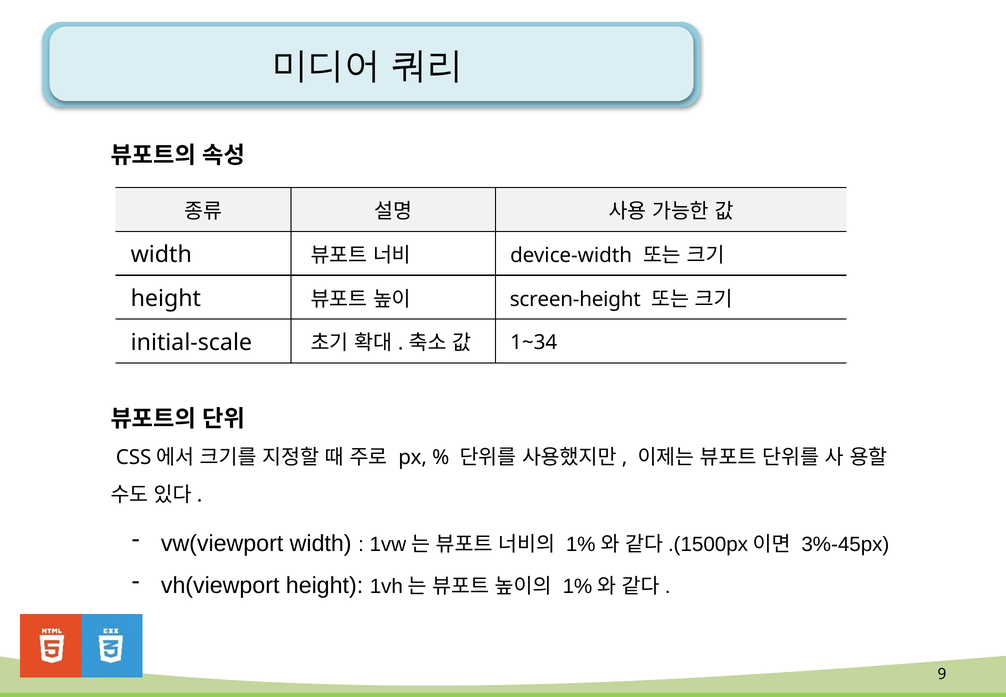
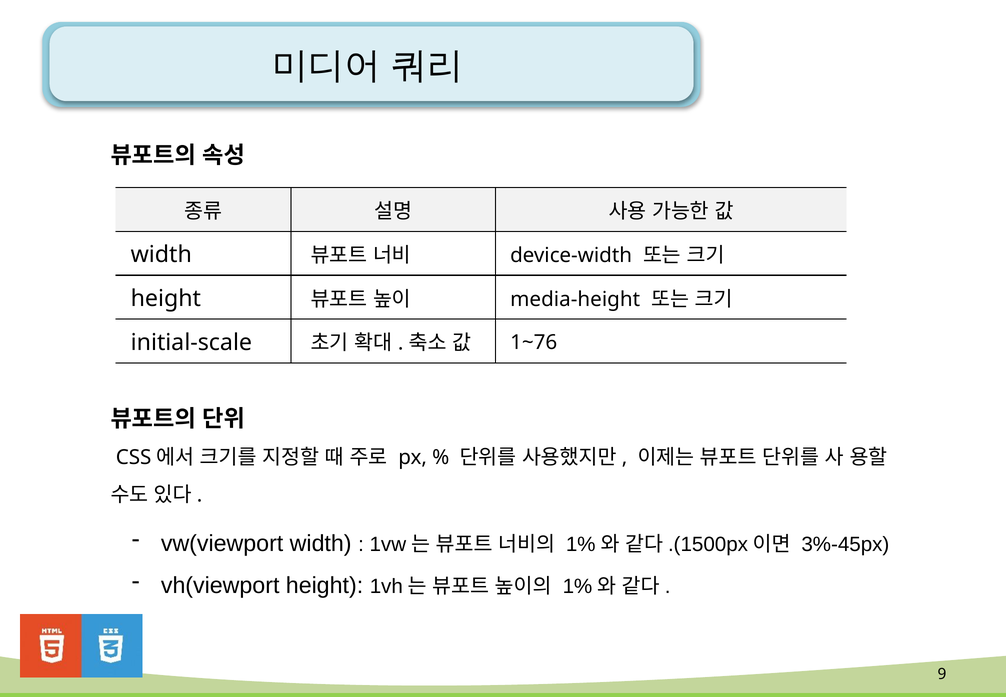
screen-height: screen-height -> media-height (575, 299)
1~34: 1~34 -> 1~76 (534, 342)
